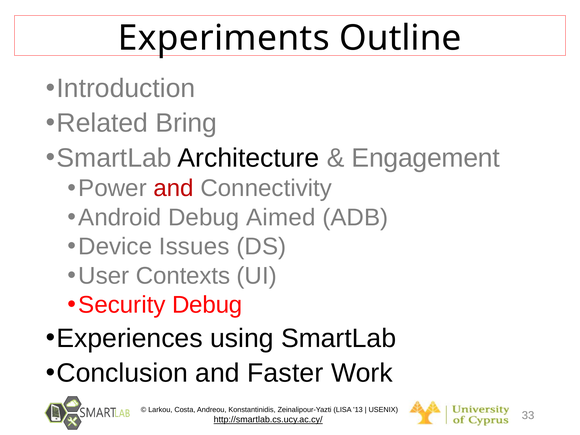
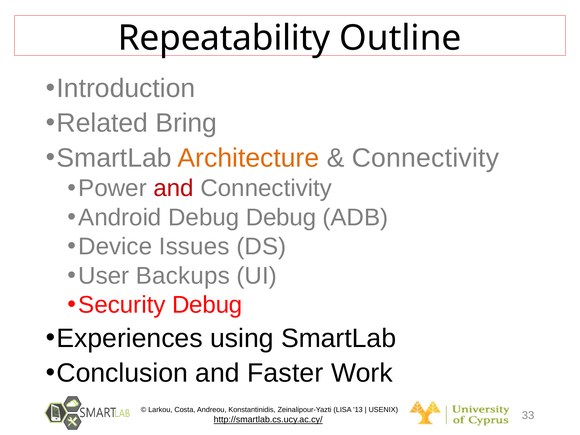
Experiments: Experiments -> Repeatability (224, 38)
Architecture colour: black -> orange (248, 158)
Engagement: Engagement -> Connectivity (425, 158)
Debug Aimed: Aimed -> Debug (281, 217)
Contexts: Contexts -> Backups (183, 276)
